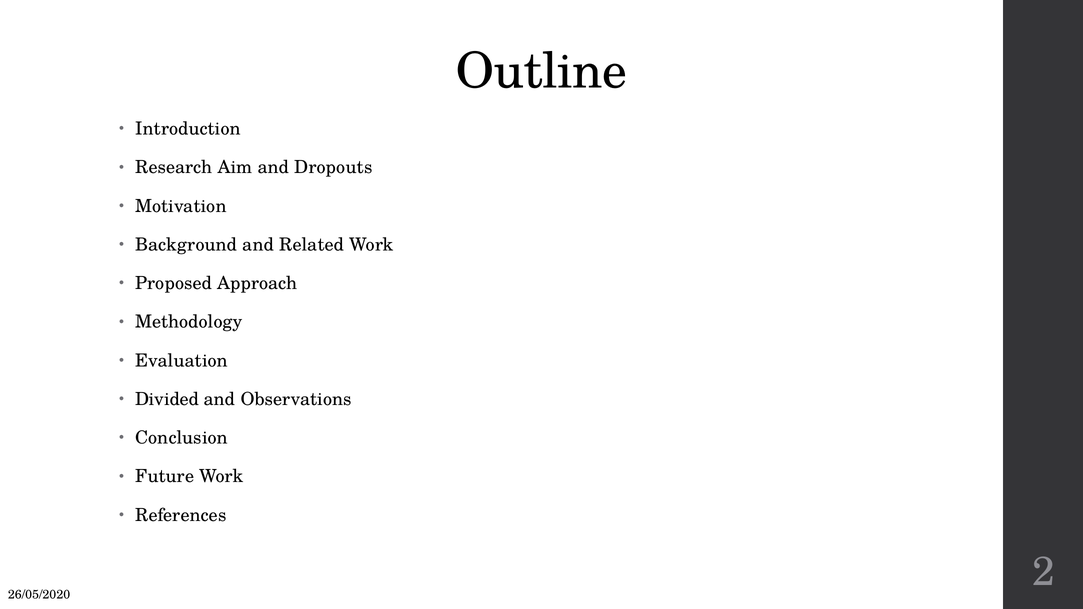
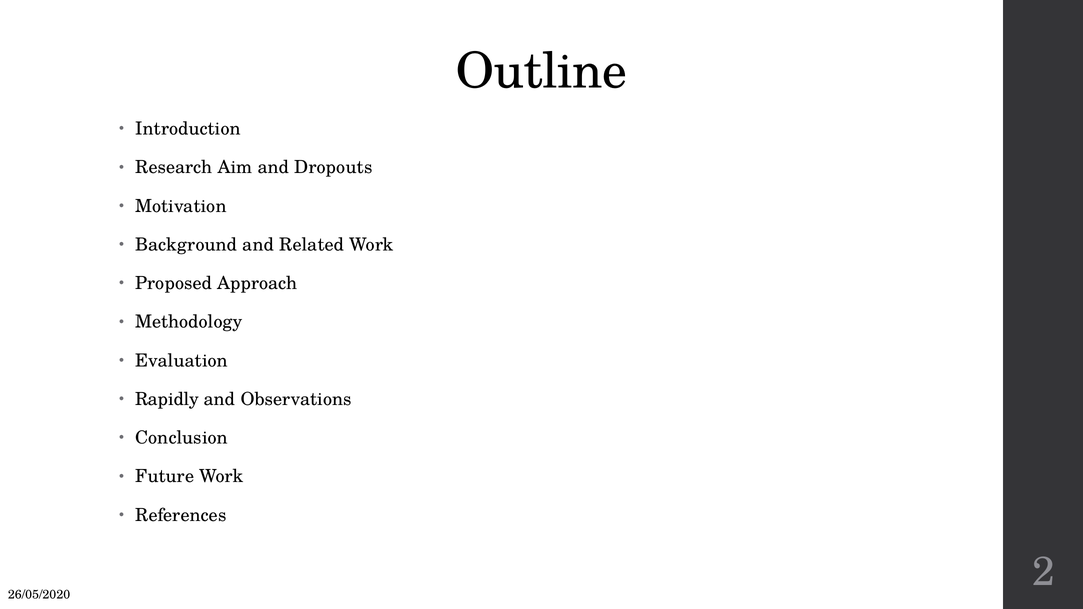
Divided: Divided -> Rapidly (167, 399)
